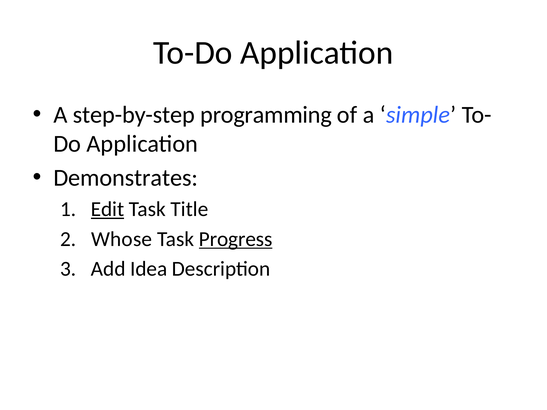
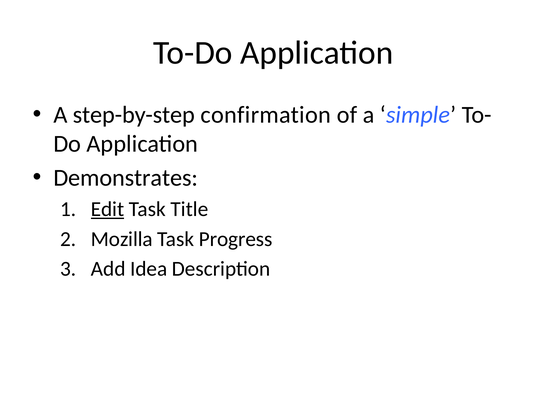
programming: programming -> confirmation (266, 115)
Whose: Whose -> Mozilla (122, 239)
Progress underline: present -> none (236, 239)
